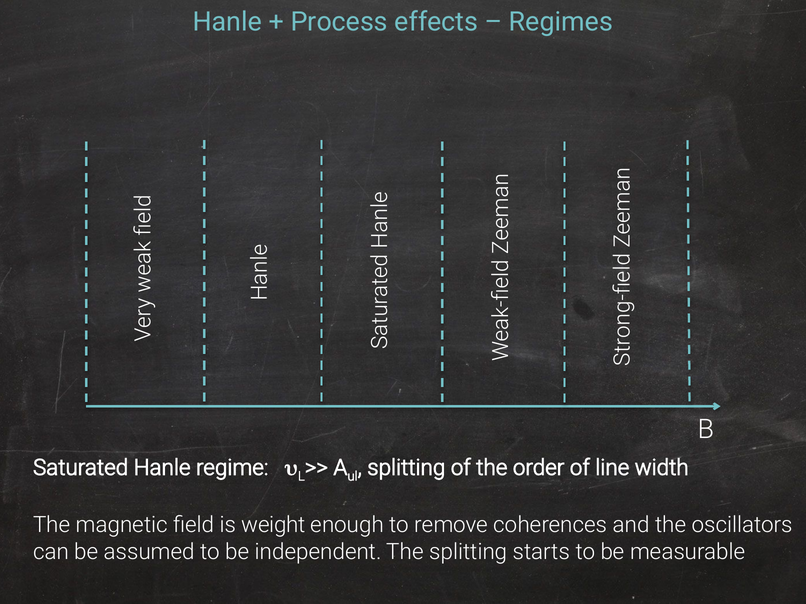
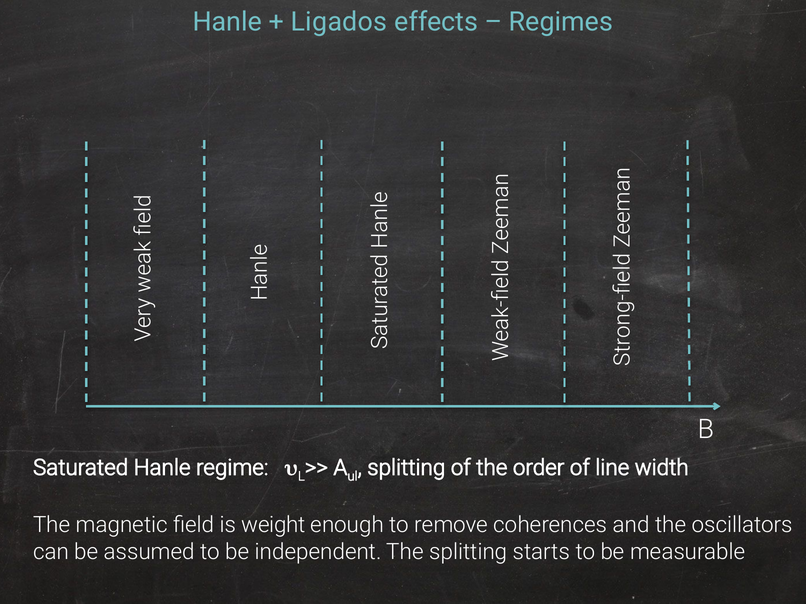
Process: Process -> Ligados (339, 22)
